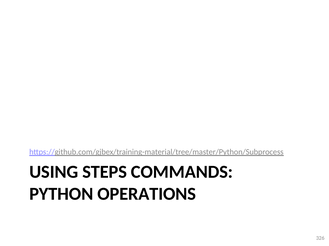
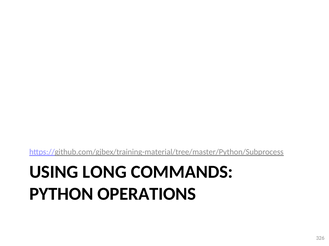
STEPS: STEPS -> LONG (105, 172)
